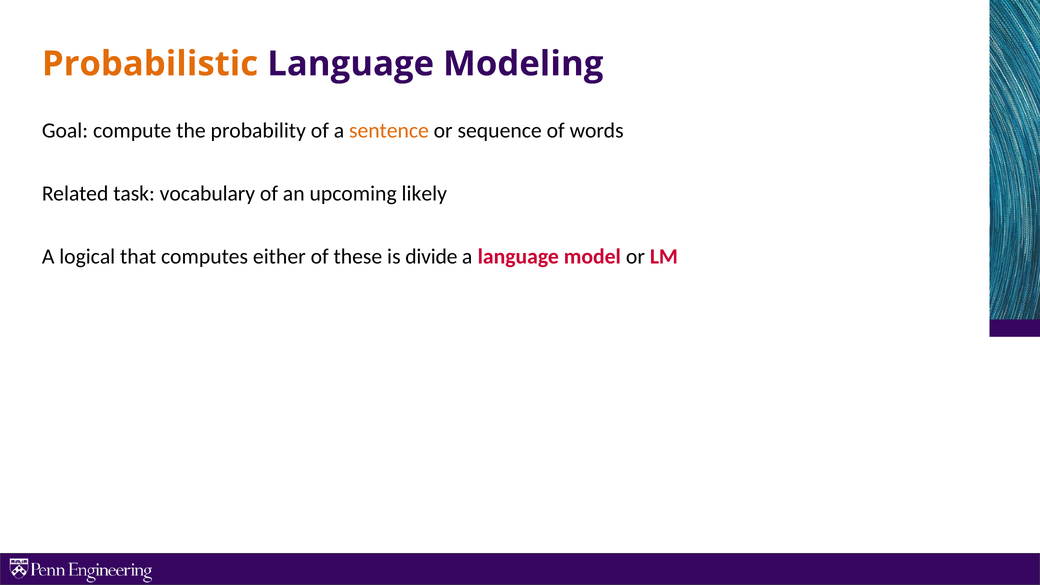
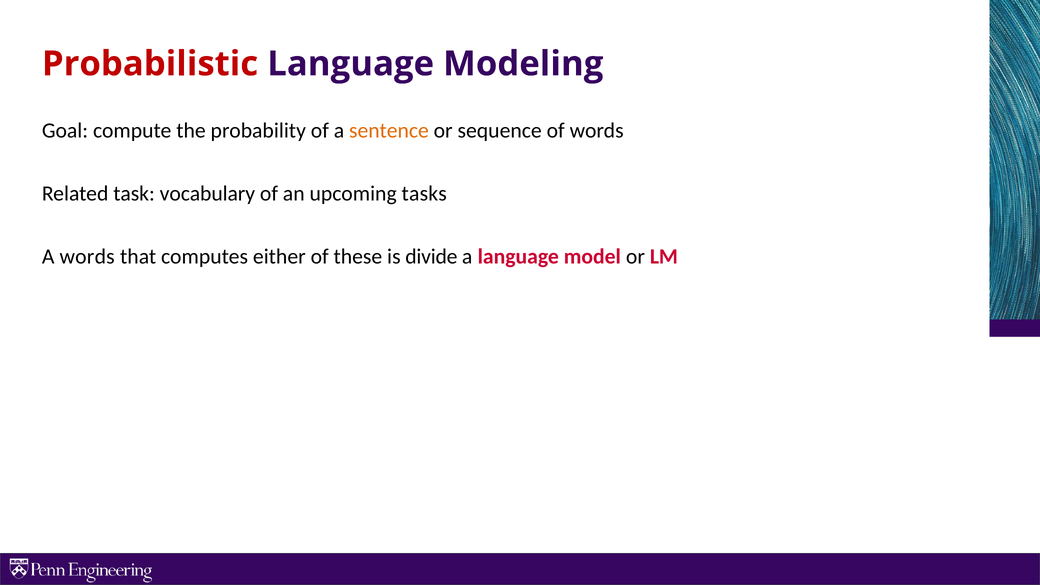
Probabilistic colour: orange -> red (150, 64)
likely: likely -> tasks (424, 194)
A logical: logical -> words (87, 257)
